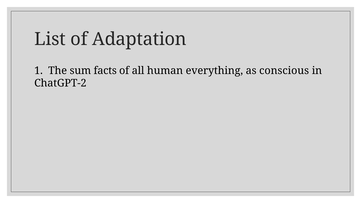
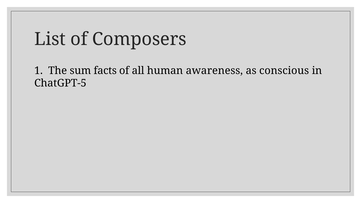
Adaptation: Adaptation -> Composers (139, 39)
everything: everything -> awareness (214, 71)
ChatGPT-2: ChatGPT-2 -> ChatGPT-5 (60, 83)
